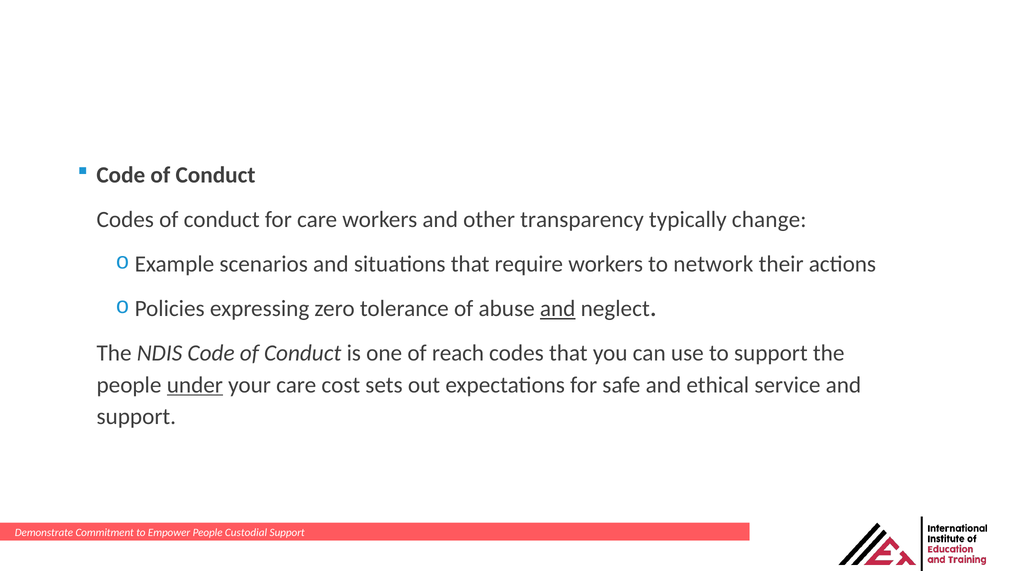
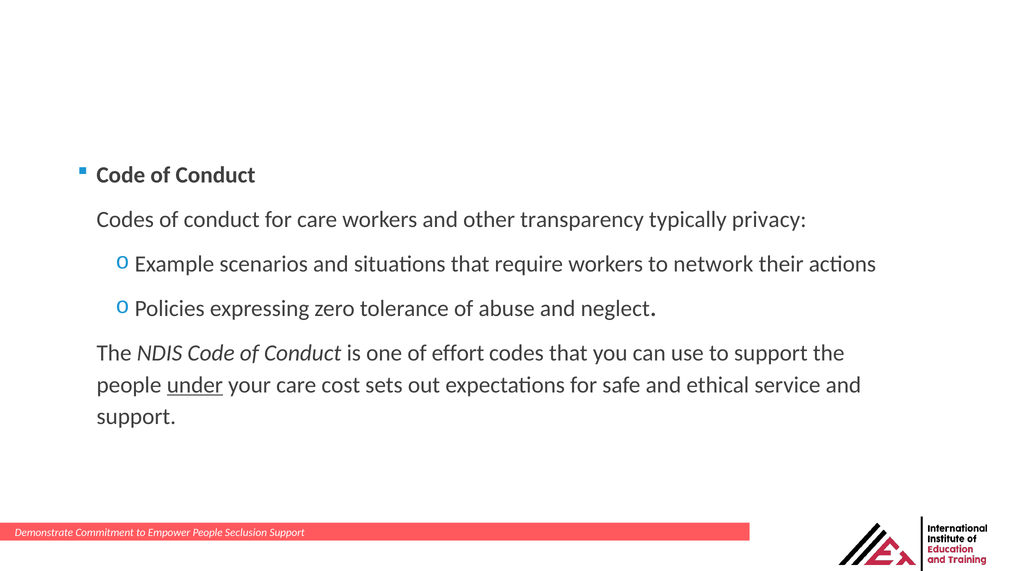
change: change -> privacy (769, 220)
and underline: present -> none (558, 309)
reach: reach -> effort (458, 353)
Custodial: Custodial -> Seclusion (246, 532)
